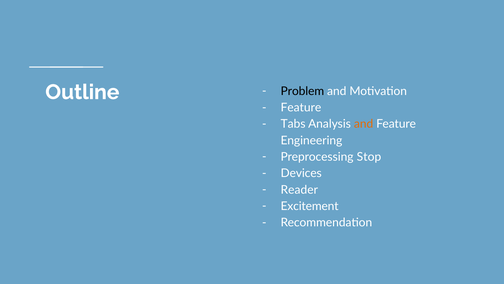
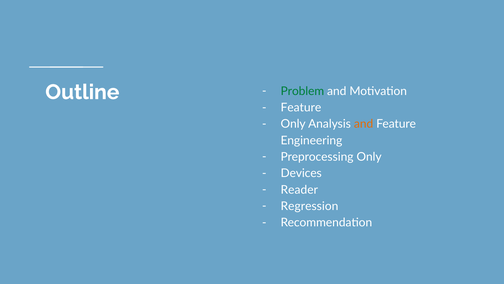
Problem colour: black -> green (302, 91)
Tabs: Tabs -> Only (293, 124)
Preprocessing Stop: Stop -> Only (369, 157)
Excitement: Excitement -> Regression (309, 206)
